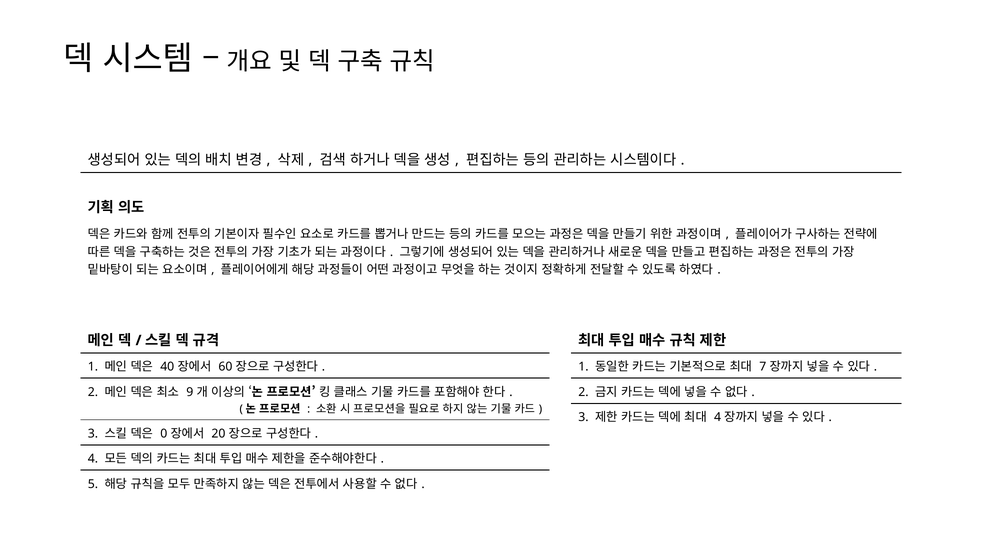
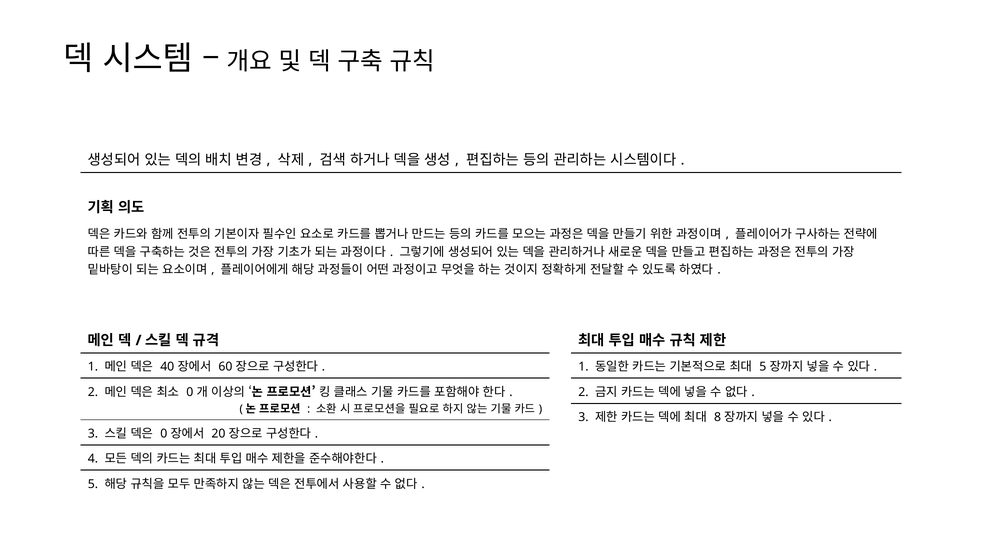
7: 7 -> 5 (763, 367)
9: 9 -> 0 (190, 392)
4: 4 -> 8 (718, 417)
